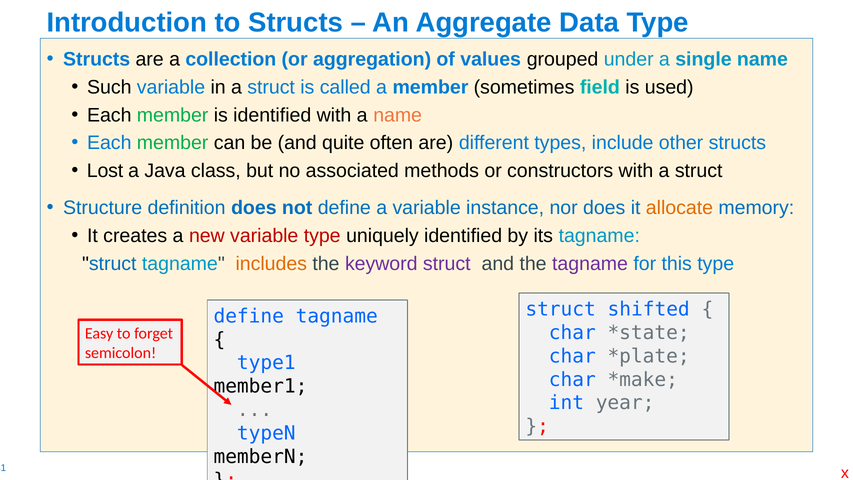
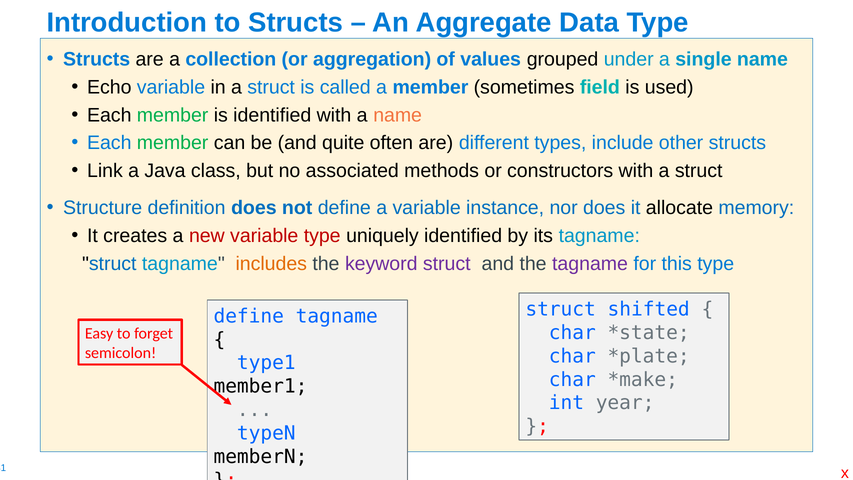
Such: Such -> Echo (109, 87)
Lost: Lost -> Link (105, 171)
allocate colour: orange -> black (679, 208)
